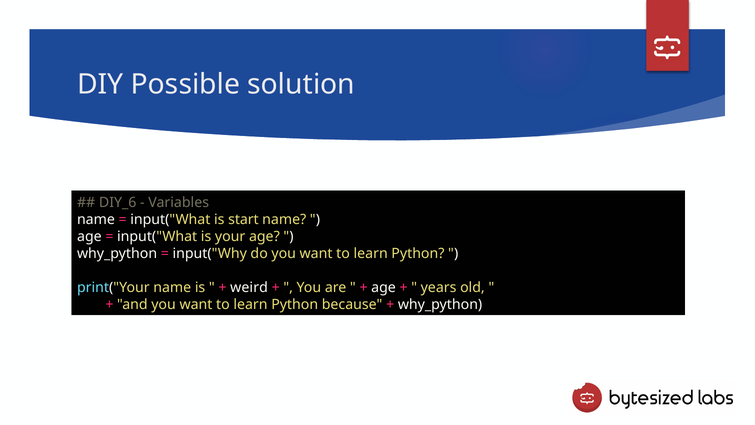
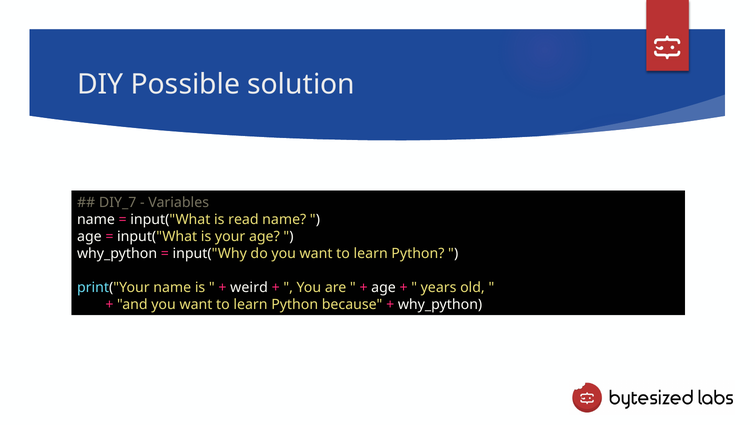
DIY_6: DIY_6 -> DIY_7 (118, 203)
start: start -> read (243, 220)
